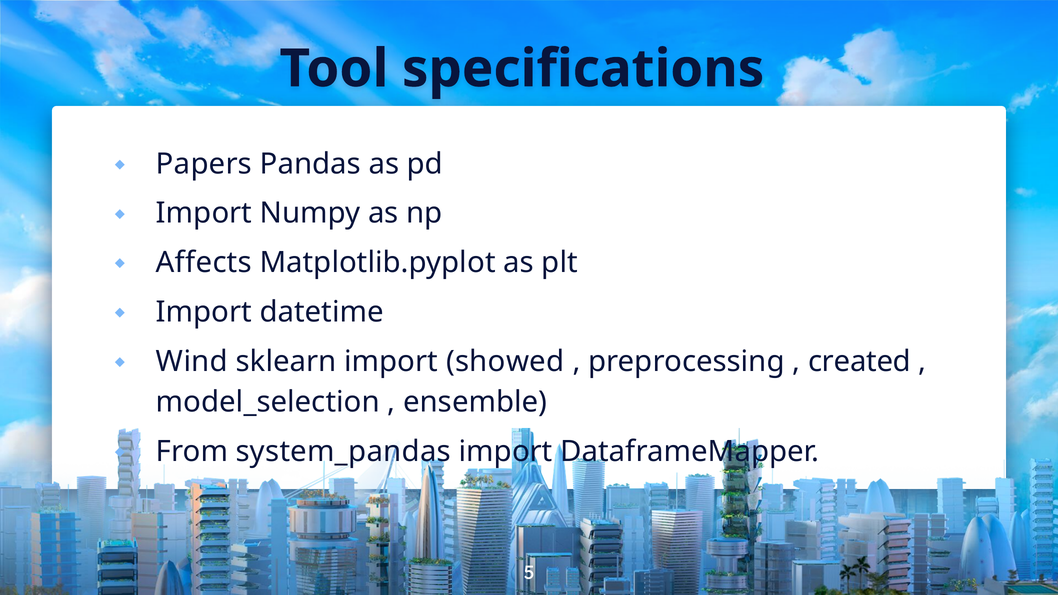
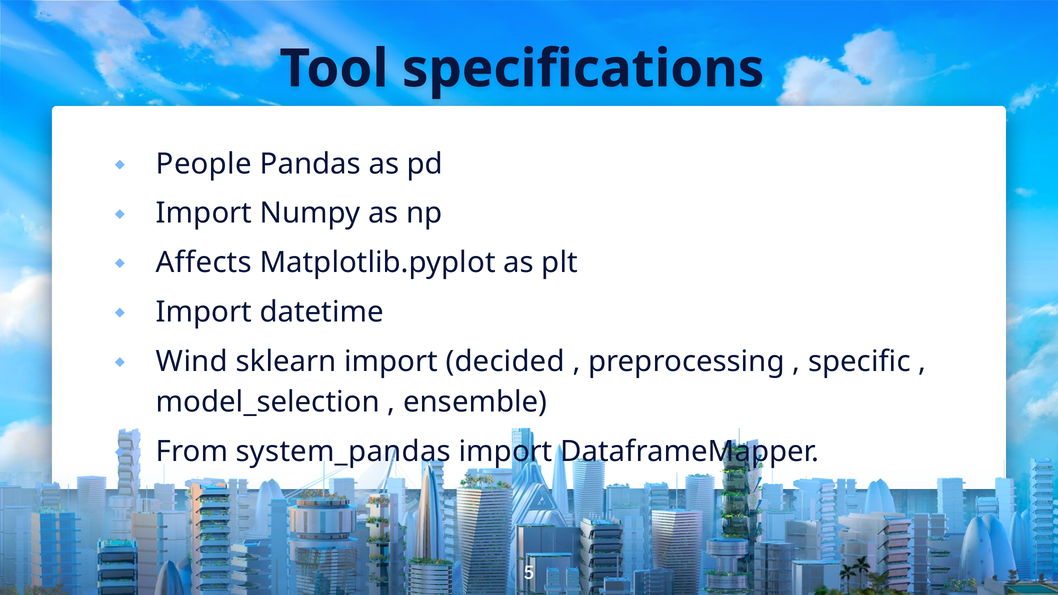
Papers: Papers -> People (204, 164)
showed: showed -> decided (505, 361)
created: created -> specific (859, 361)
